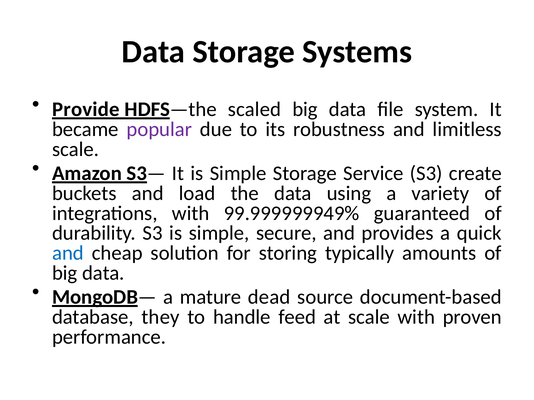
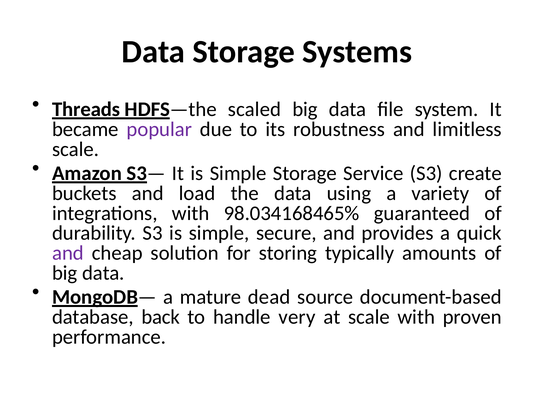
Provide: Provide -> Threads (86, 110)
99.999999949%: 99.999999949% -> 98.034168465% (292, 213)
and colour: blue -> purple (68, 253)
they: they -> back (161, 317)
feed: feed -> very (297, 317)
